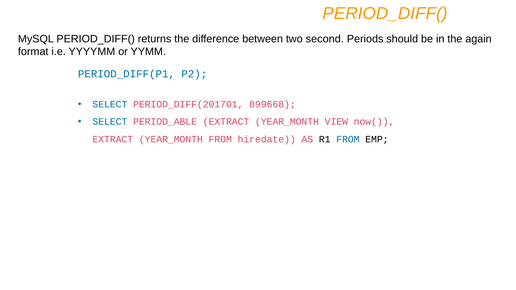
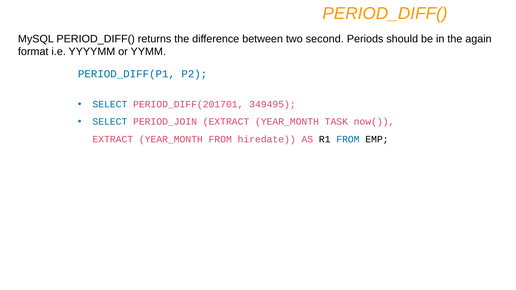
899668: 899668 -> 349495 (272, 104)
PERIOD_ABLE: PERIOD_ABLE -> PERIOD_JOIN (165, 122)
VIEW: VIEW -> TASK (336, 122)
